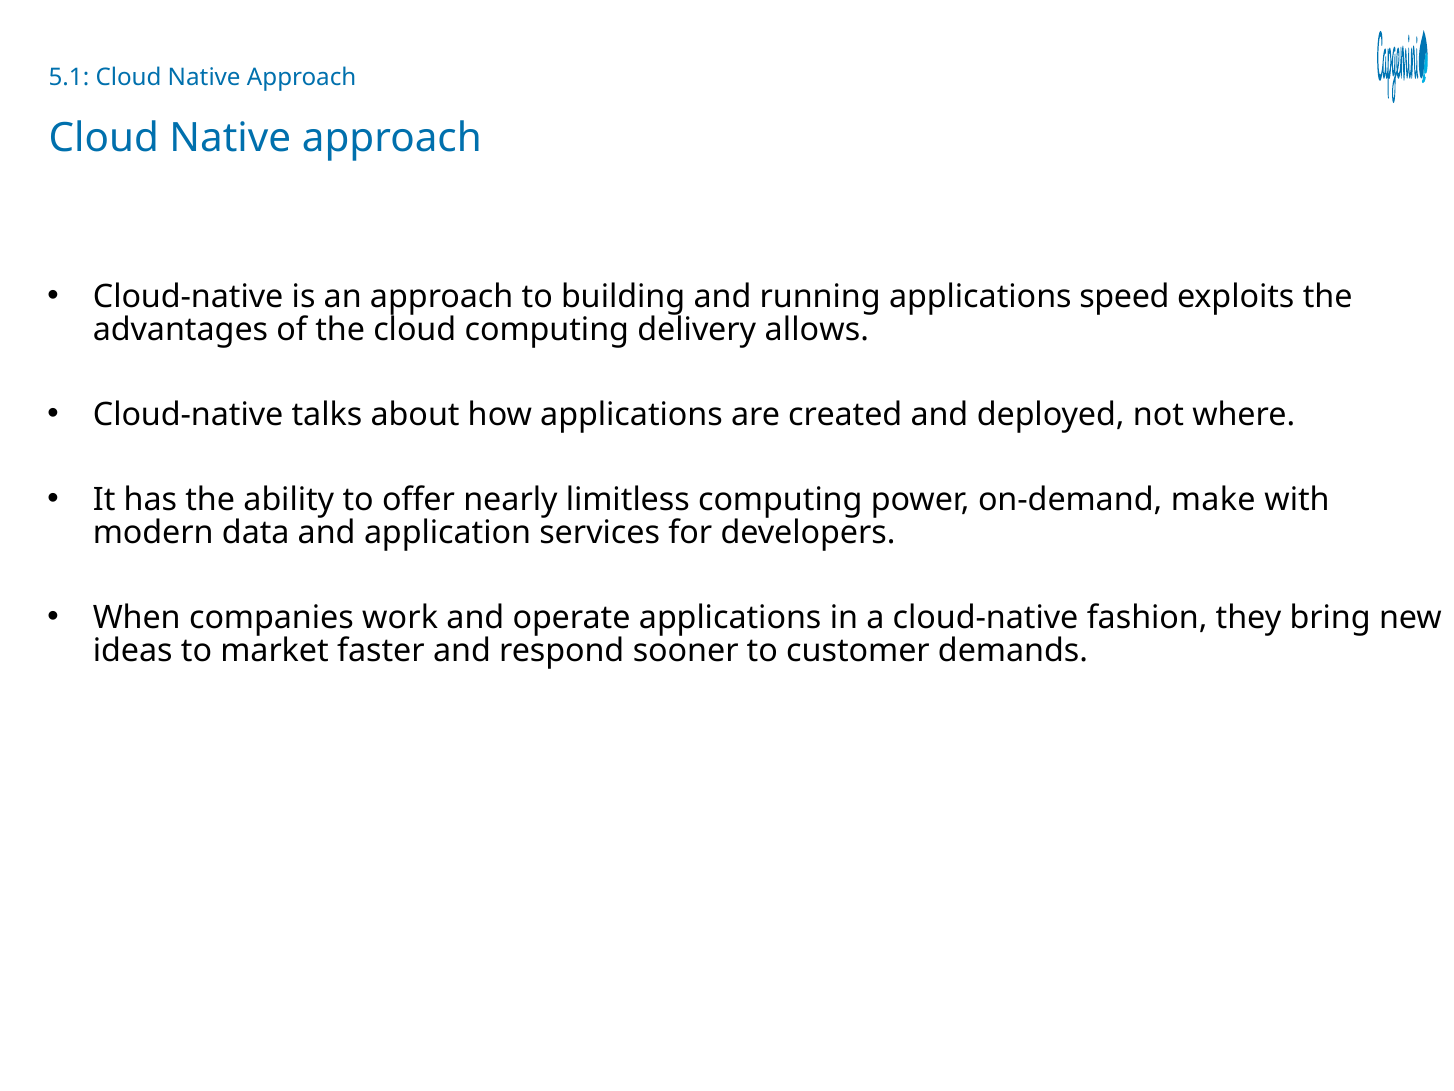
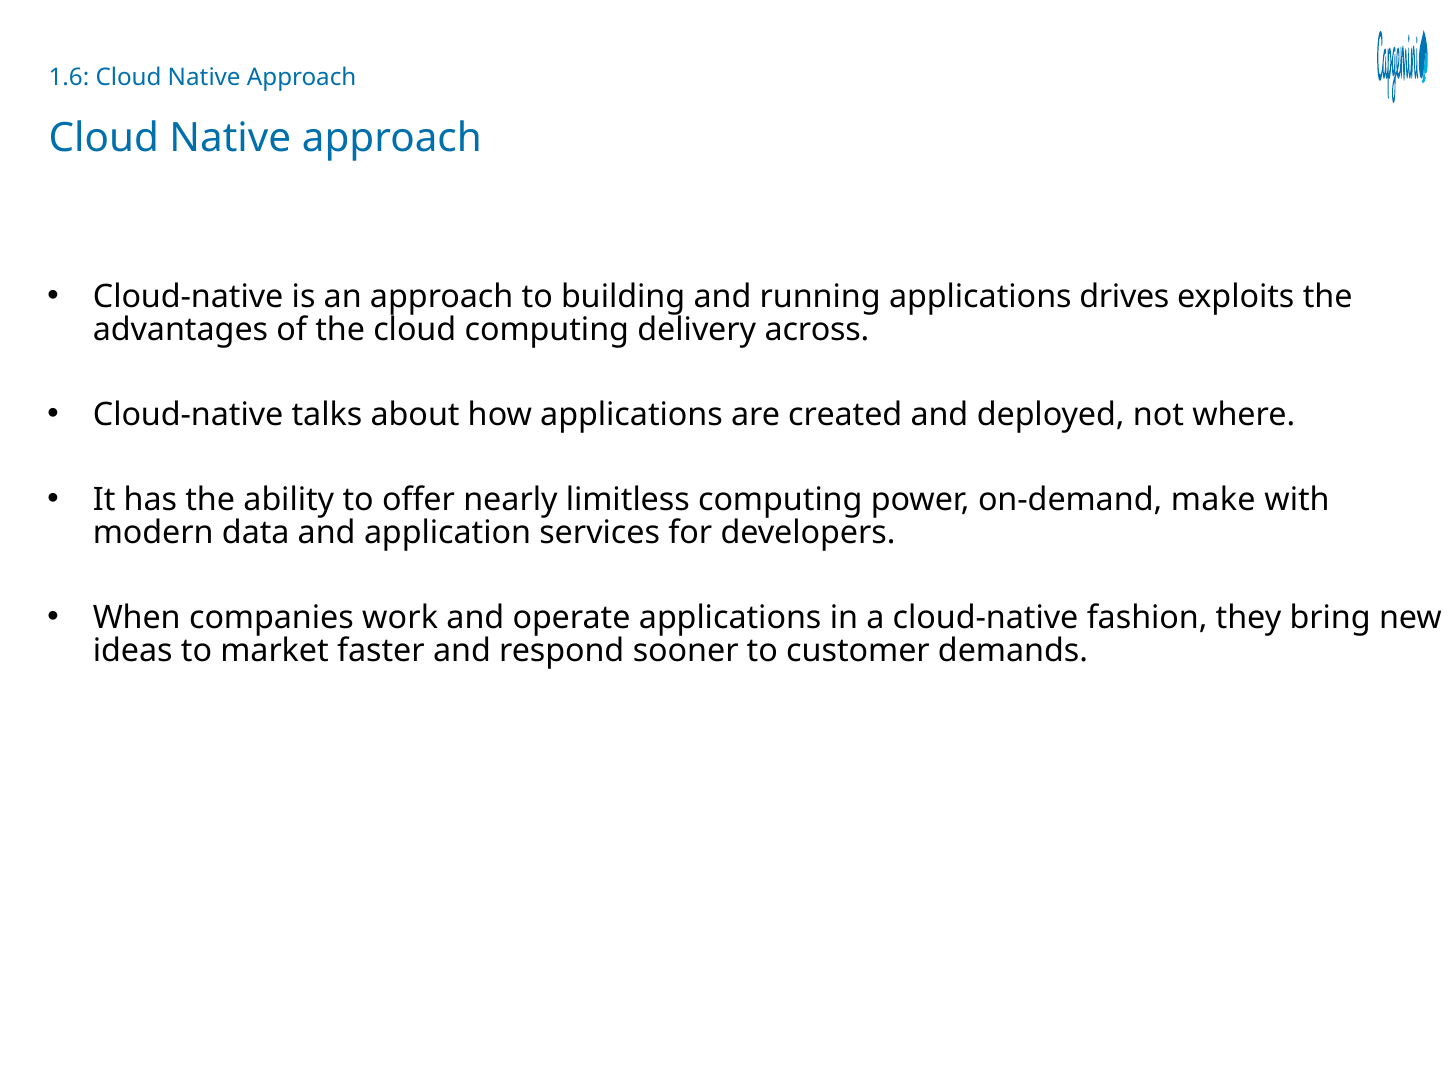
5.1: 5.1 -> 1.6 (69, 77)
speed: speed -> drives (1124, 296)
allows: allows -> across (817, 330)
